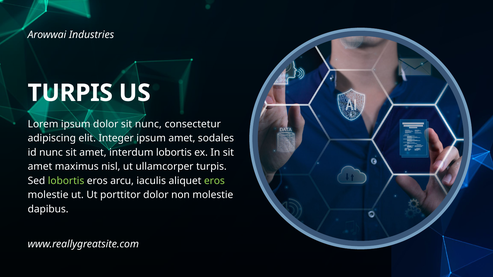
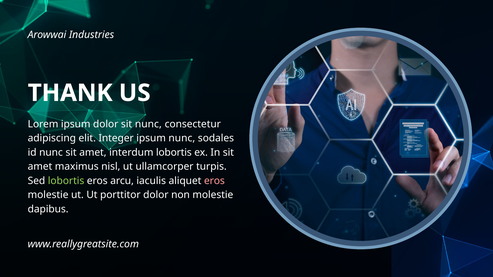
TURPIS: TURPIS -> THANK (70, 93)
ipsum amet: amet -> nunc (182, 138)
eros colour: light green -> pink (214, 181)
